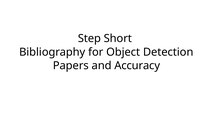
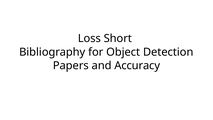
Step: Step -> Loss (89, 38)
